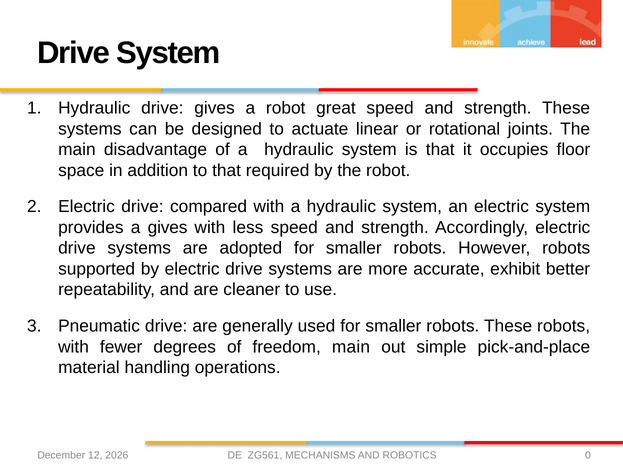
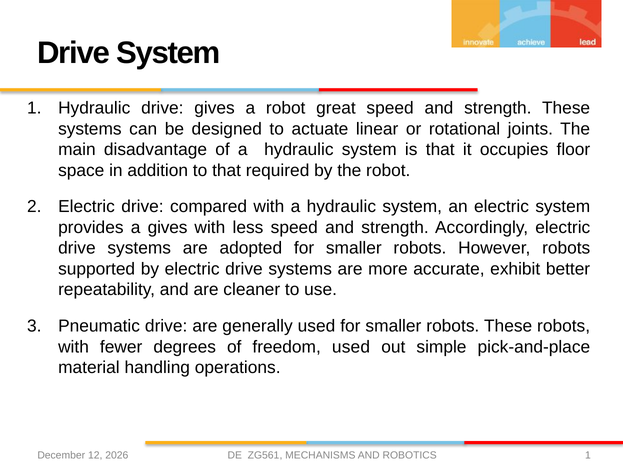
freedom main: main -> used (351, 347)
0: 0 -> 1 (588, 456)
